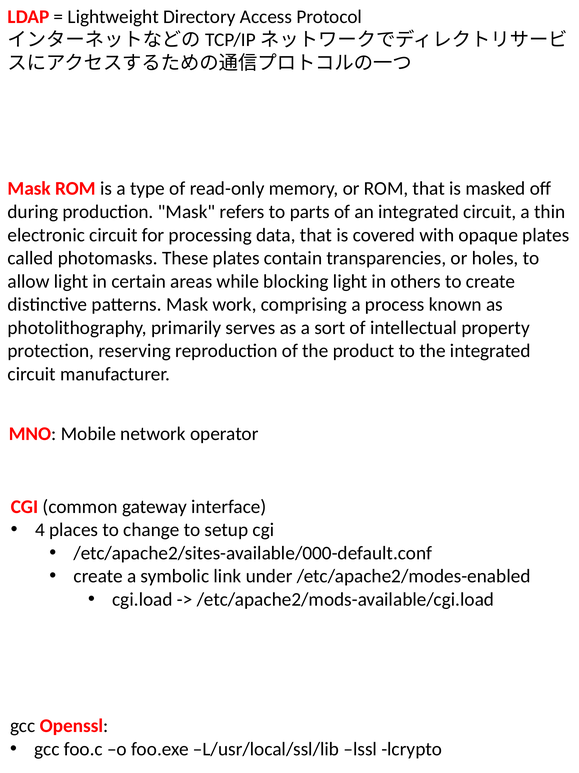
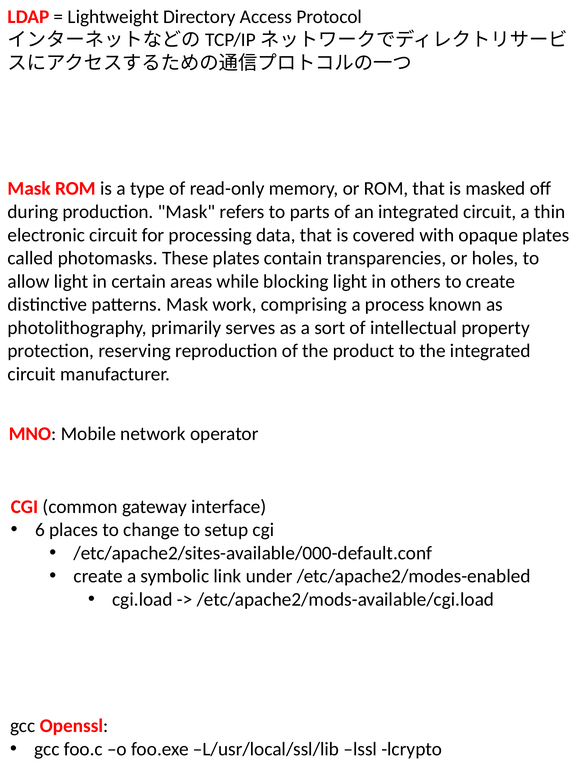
4: 4 -> 6 (40, 529)
